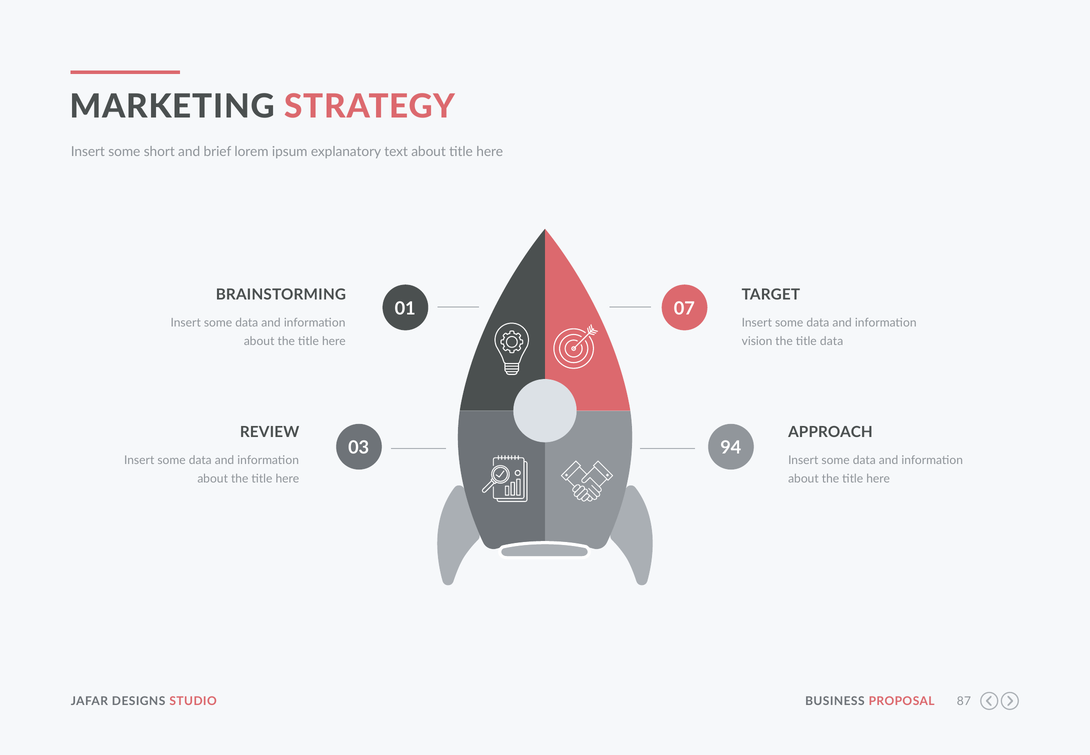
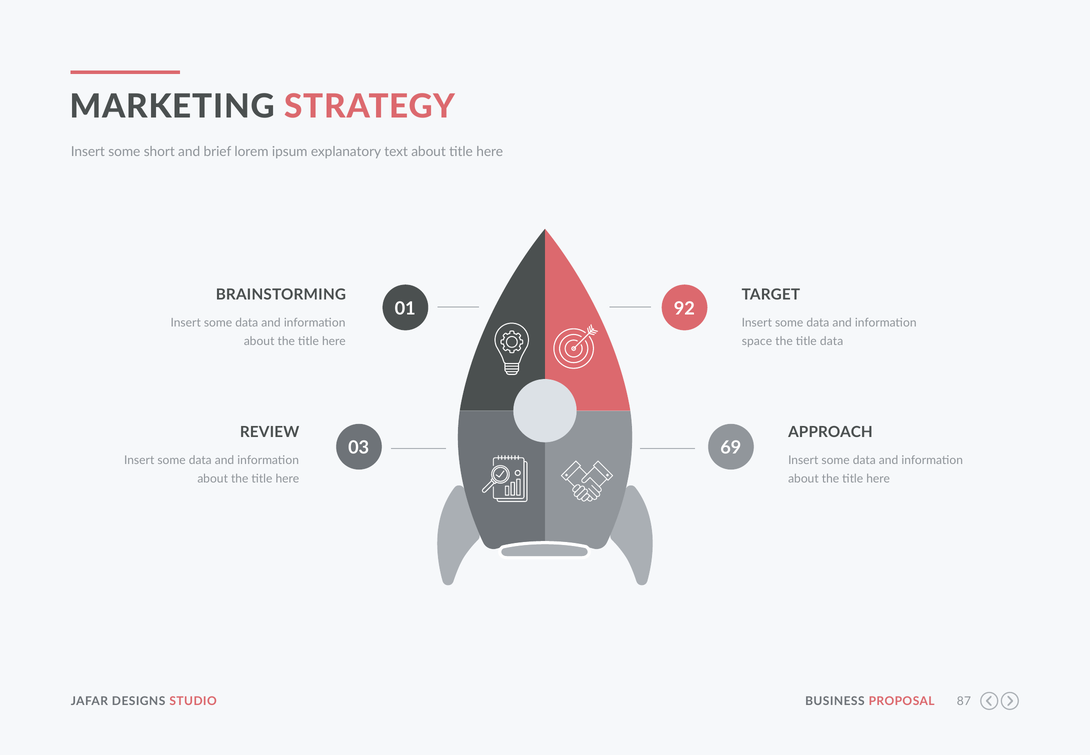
07: 07 -> 92 (684, 308)
vision: vision -> space (757, 341)
94: 94 -> 69 (731, 448)
